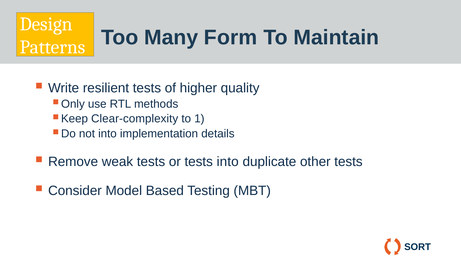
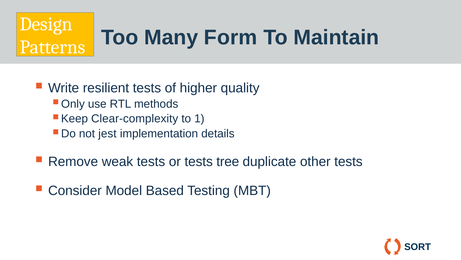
not into: into -> jest (107, 133)
tests into: into -> tree (228, 161)
